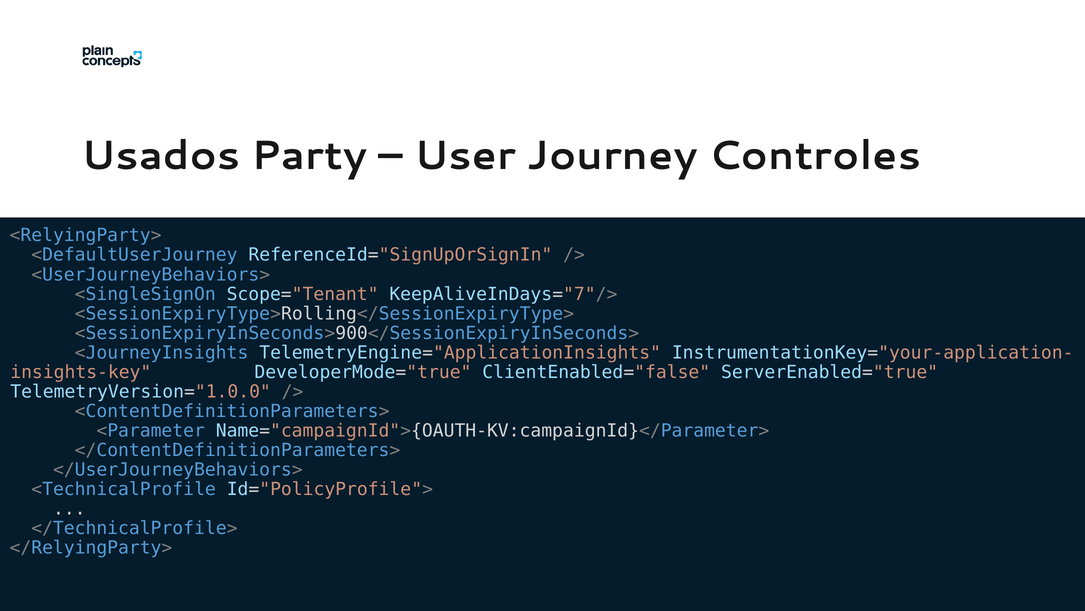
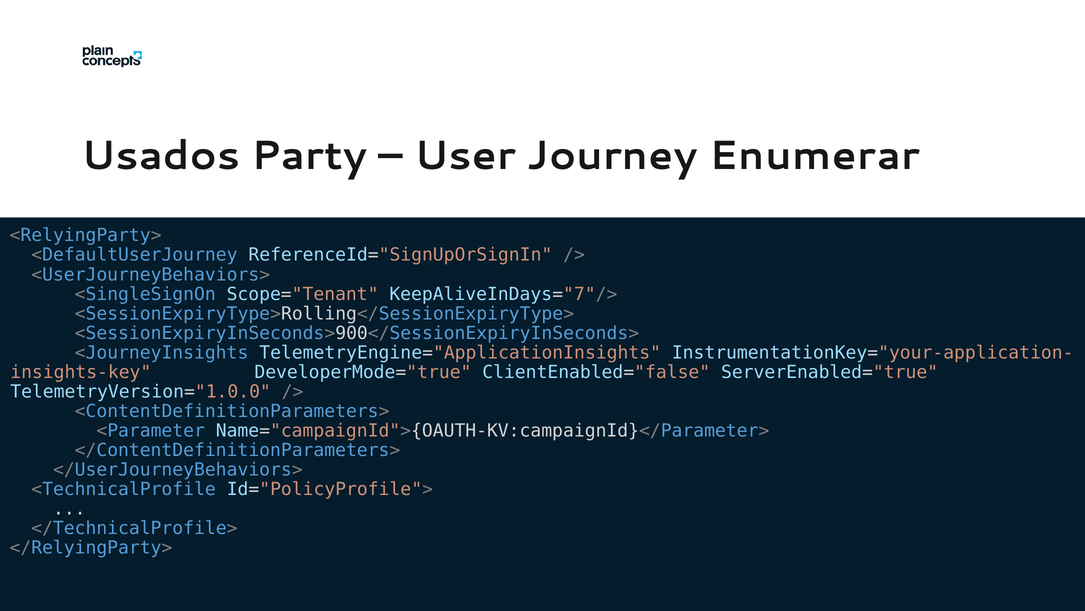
Controles: Controles -> Enumerar (815, 156)
